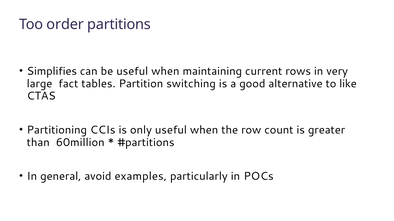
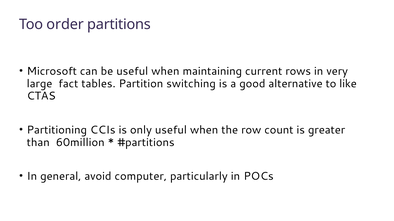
Simplifies: Simplifies -> Microsoft (52, 71)
examples: examples -> computer (141, 177)
